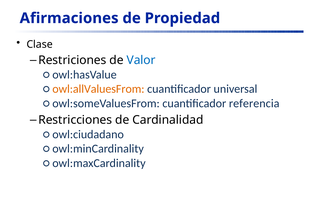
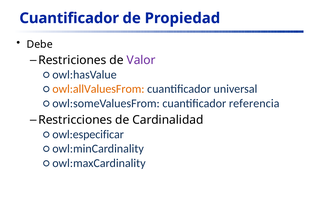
Afirmaciones: Afirmaciones -> Cuantificador (69, 18)
Clase: Clase -> Debe (40, 44)
Valor colour: blue -> purple (141, 60)
owl:ciudadano: owl:ciudadano -> owl:especificar (88, 134)
